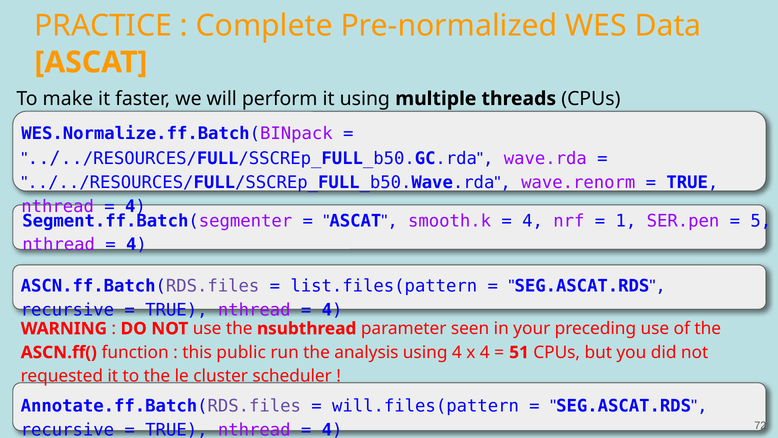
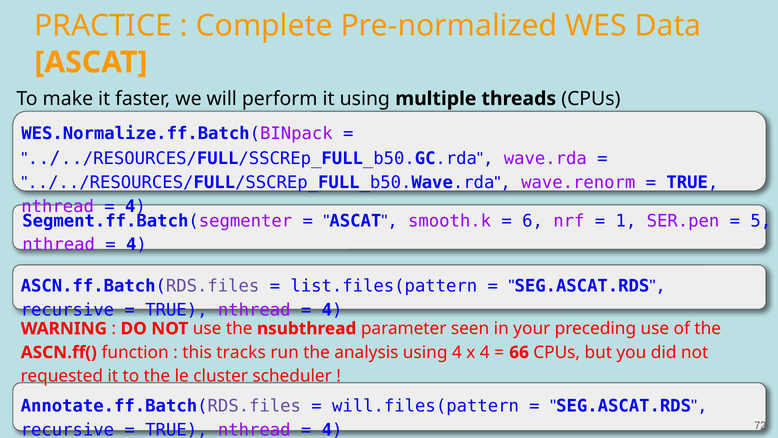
4: 4 -> 6 (533, 221)
public: public -> tracks (241, 352)
51: 51 -> 66 (519, 352)
